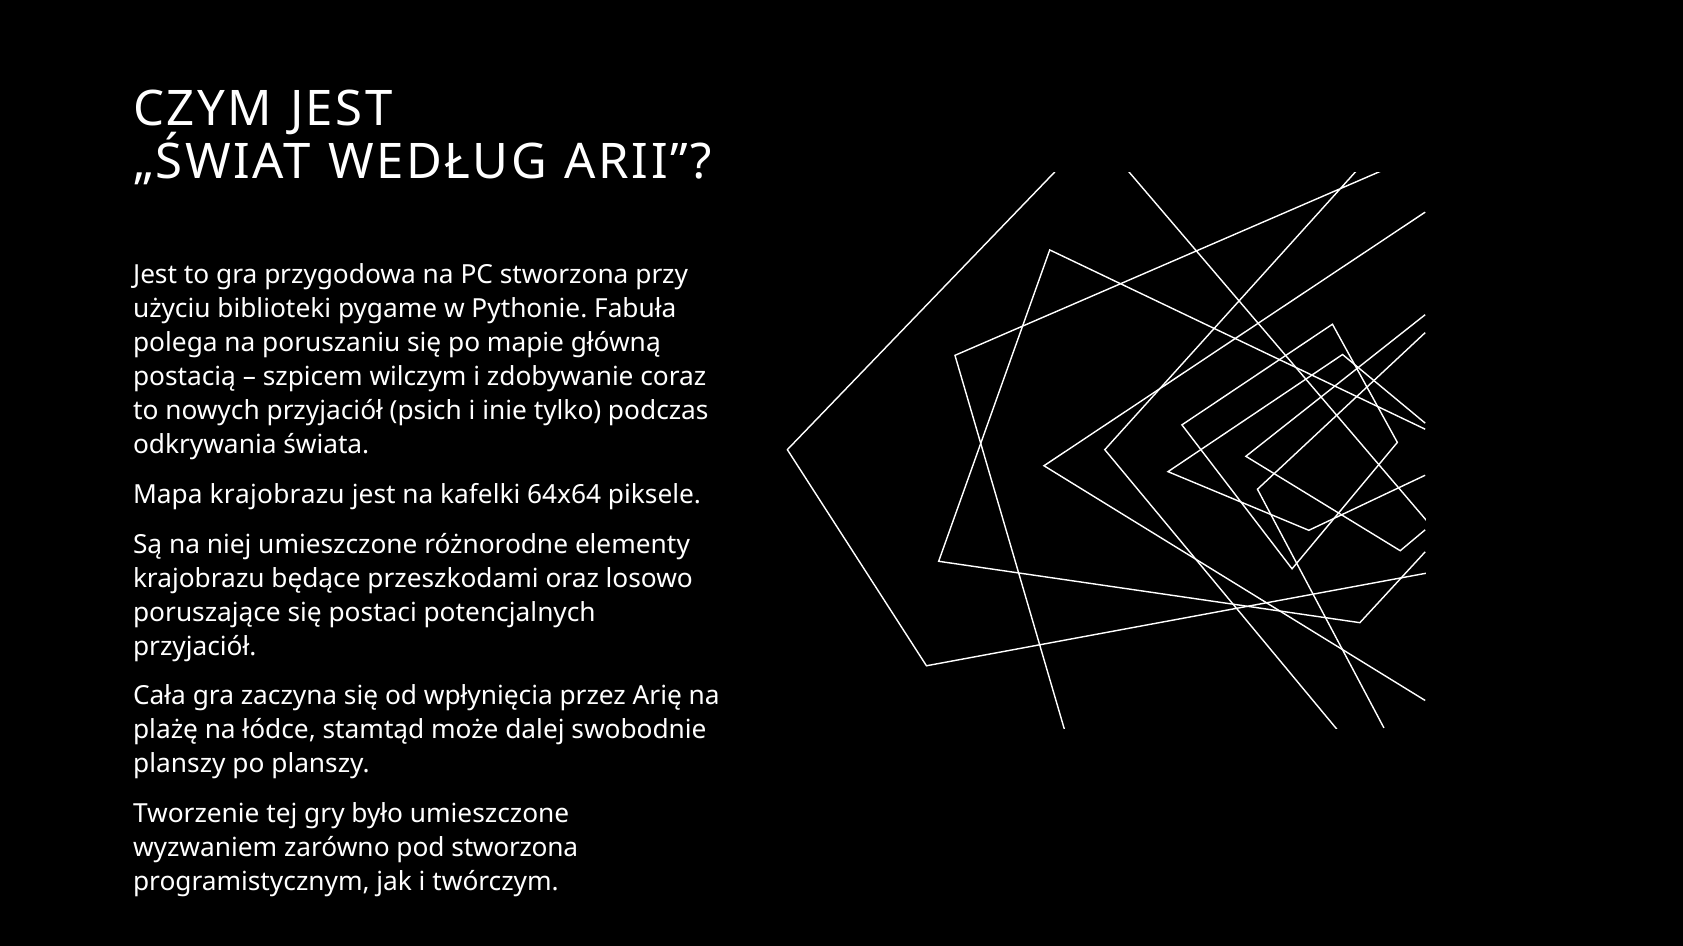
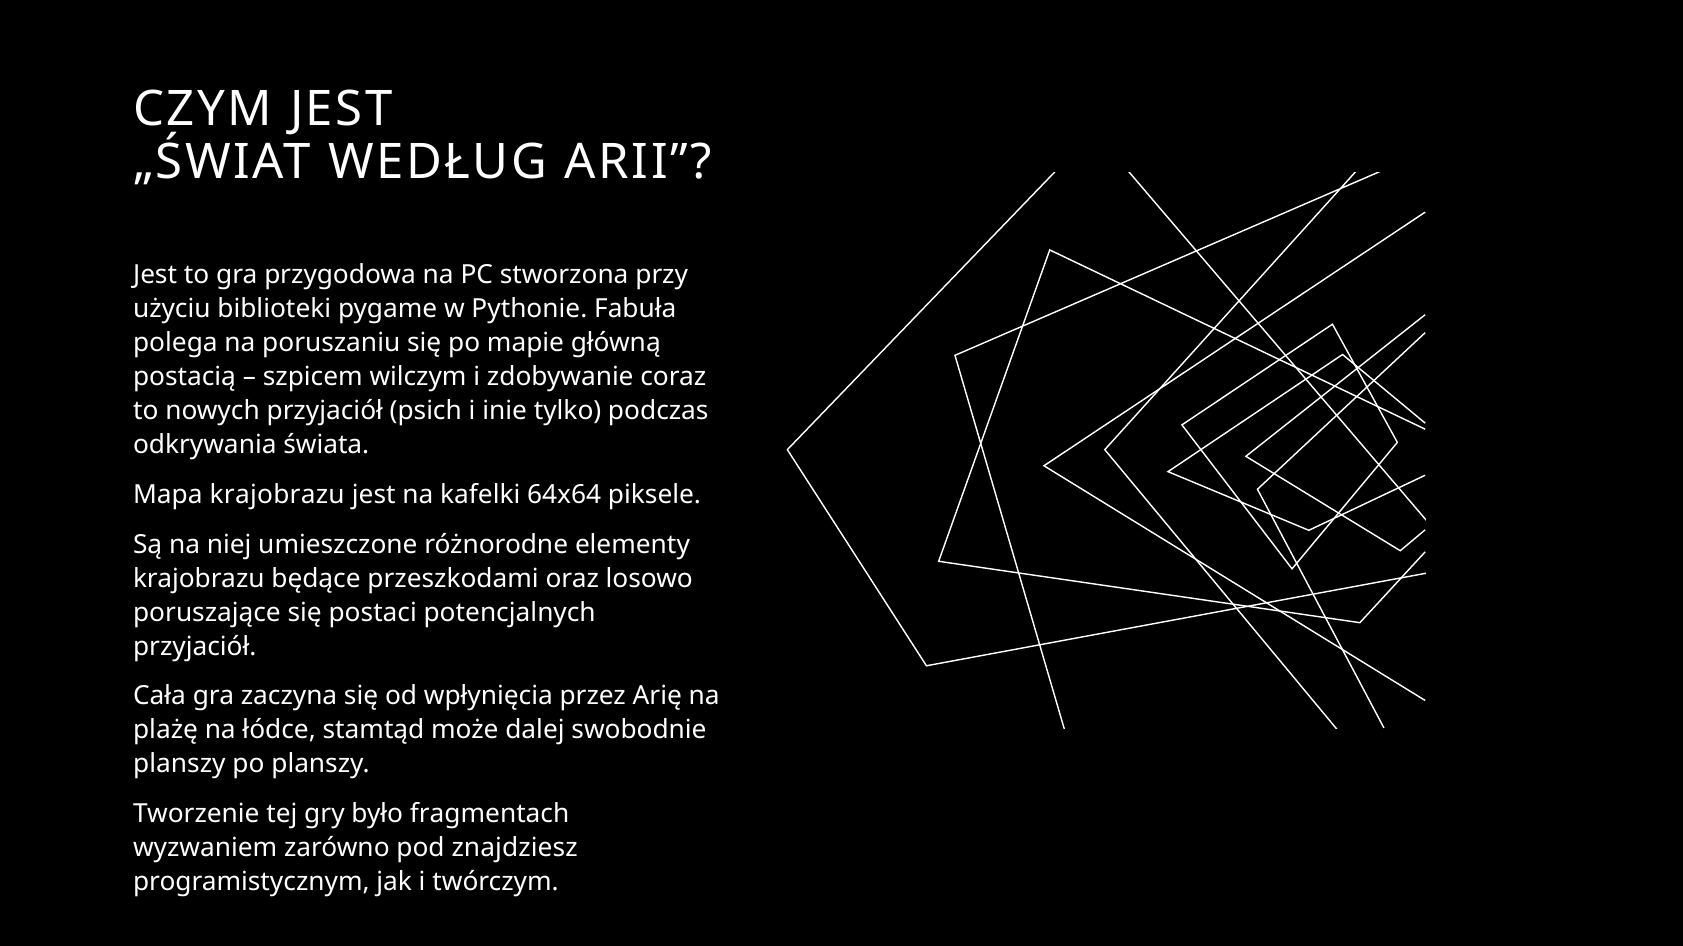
było umieszczone: umieszczone -> fragmentach (490, 815)
pod stworzona: stworzona -> znajdziesz (515, 849)
